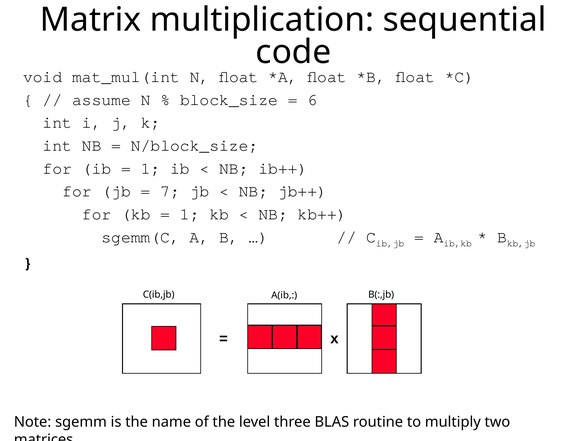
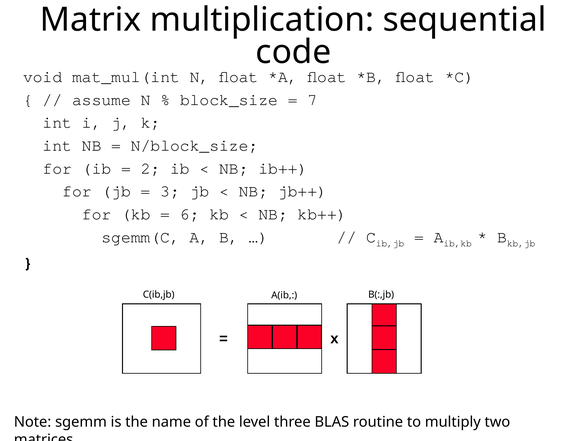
6: 6 -> 7 (312, 99)
1: 1 -> 2 (151, 168)
7: 7 -> 3 (170, 191)
1: 1 -> 6 (190, 214)
